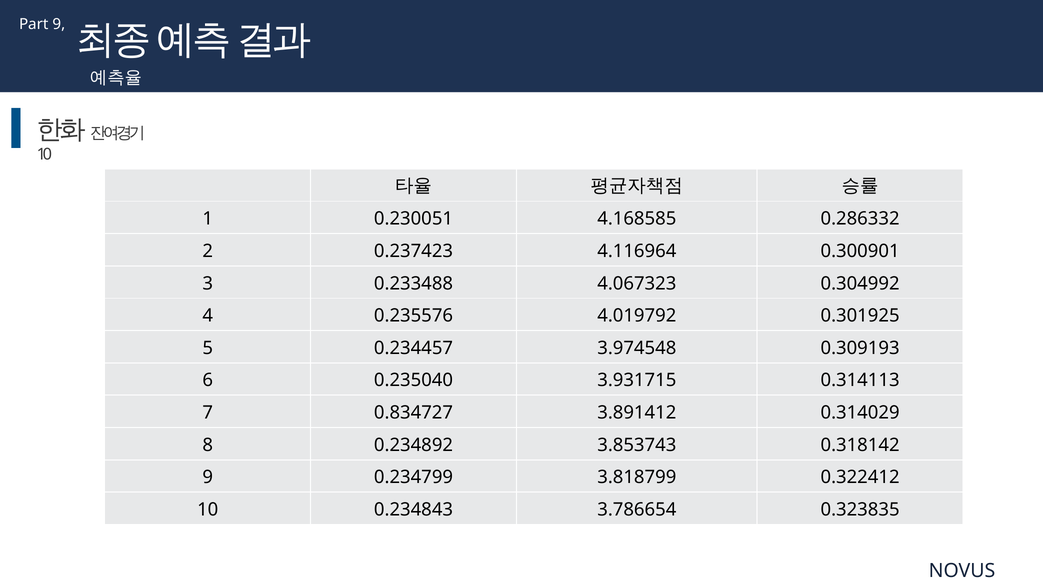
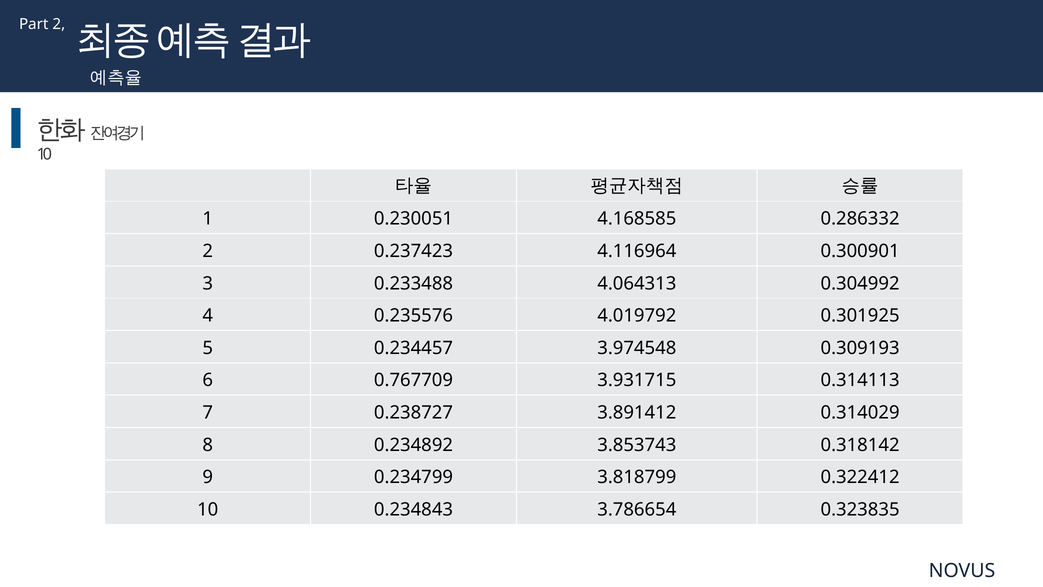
Part 9: 9 -> 2 (59, 24)
4.067323: 4.067323 -> 4.064313 (637, 283)
0.235040: 0.235040 -> 0.767709 (414, 380)
0.834727: 0.834727 -> 0.238727 (414, 412)
